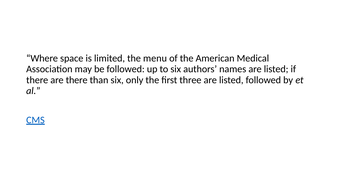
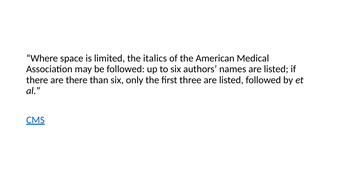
menu: menu -> italics (155, 58)
